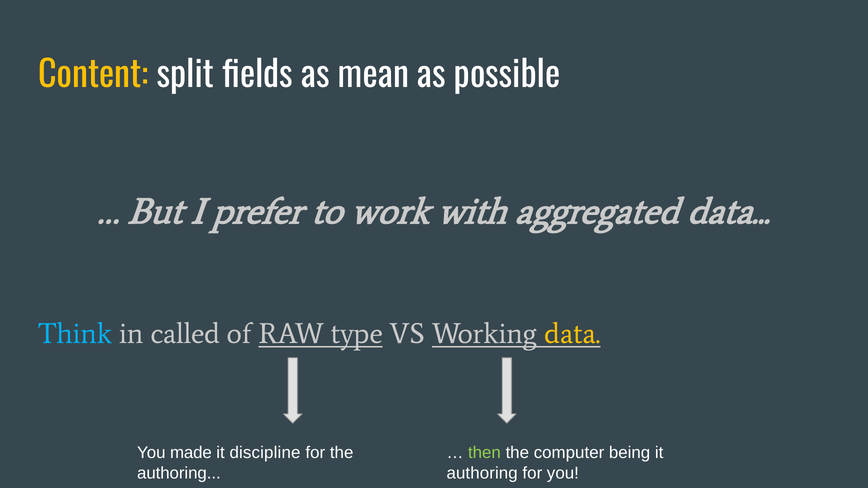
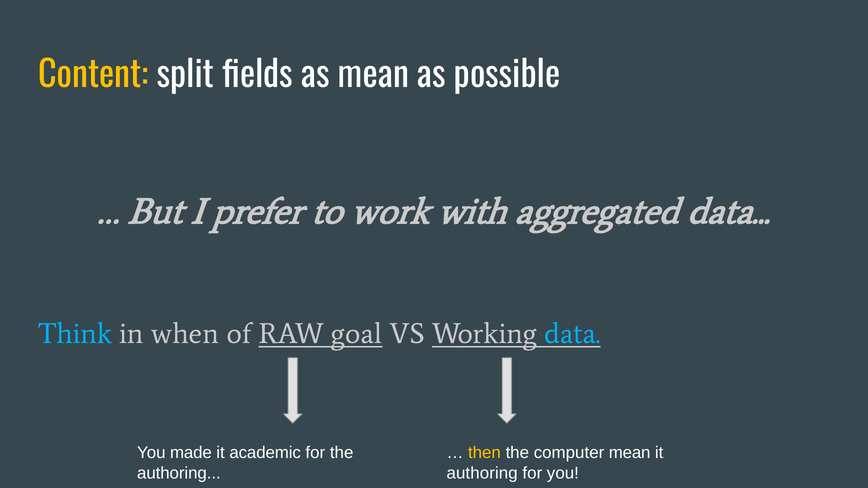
called: called -> when (185, 334)
type: type -> goal (357, 334)
data colour: yellow -> light blue (573, 334)
discipline: discipline -> academic (265, 453)
then colour: light green -> yellow (484, 453)
computer being: being -> mean (630, 453)
